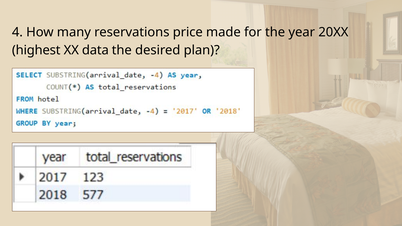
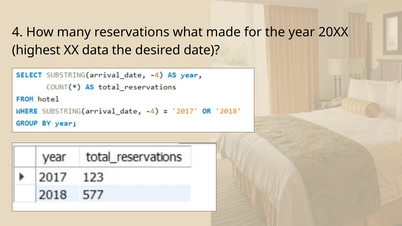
price: price -> what (188, 32)
plan: plan -> date (202, 50)
